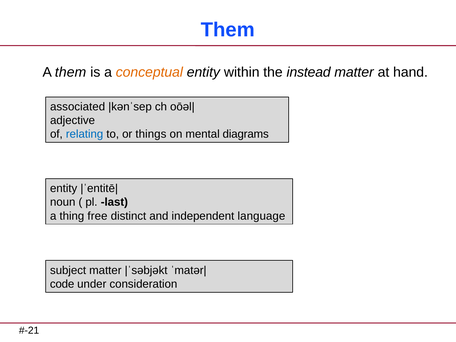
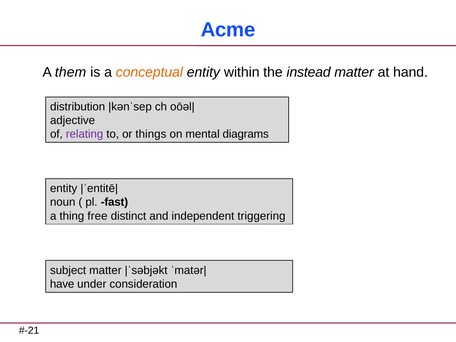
Them: Them -> Acme (228, 30)
associated: associated -> distribution (78, 107)
relating colour: blue -> purple (85, 134)
last: last -> fast (114, 202)
language: language -> triggering (261, 216)
code: code -> have (62, 284)
